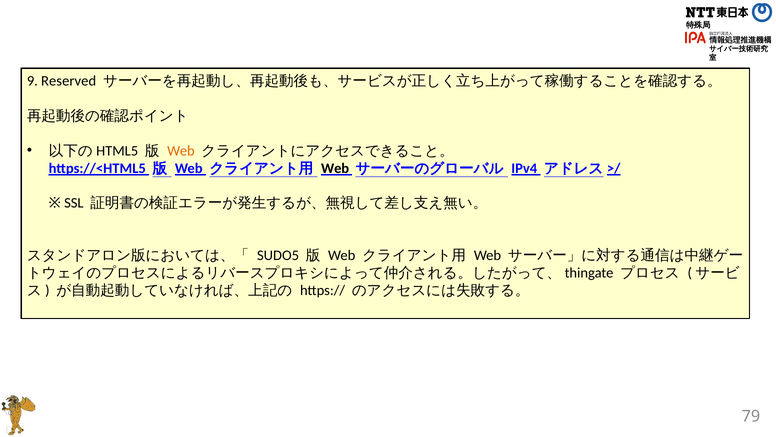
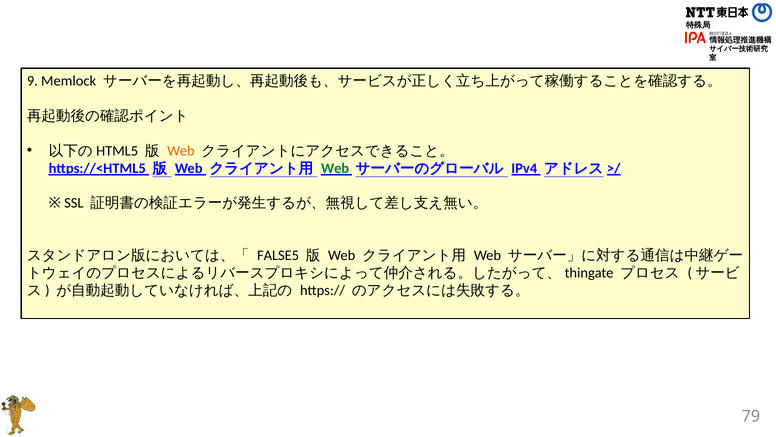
Reserved: Reserved -> Memlock (69, 81)
Web colour: black -> green (335, 168)
SUDO5: SUDO5 -> FALSE5 (278, 255)
